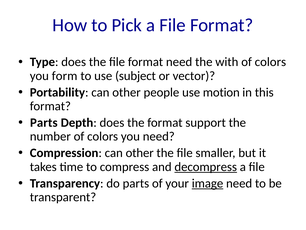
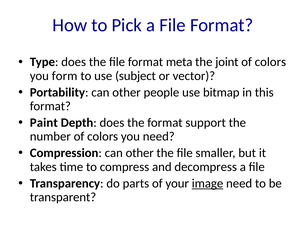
format need: need -> meta (179, 62)
with: with -> joint (227, 62)
motion: motion -> bitmap (221, 92)
Parts: Parts -> Paint (44, 122)
decompress underline: present -> none (206, 166)
